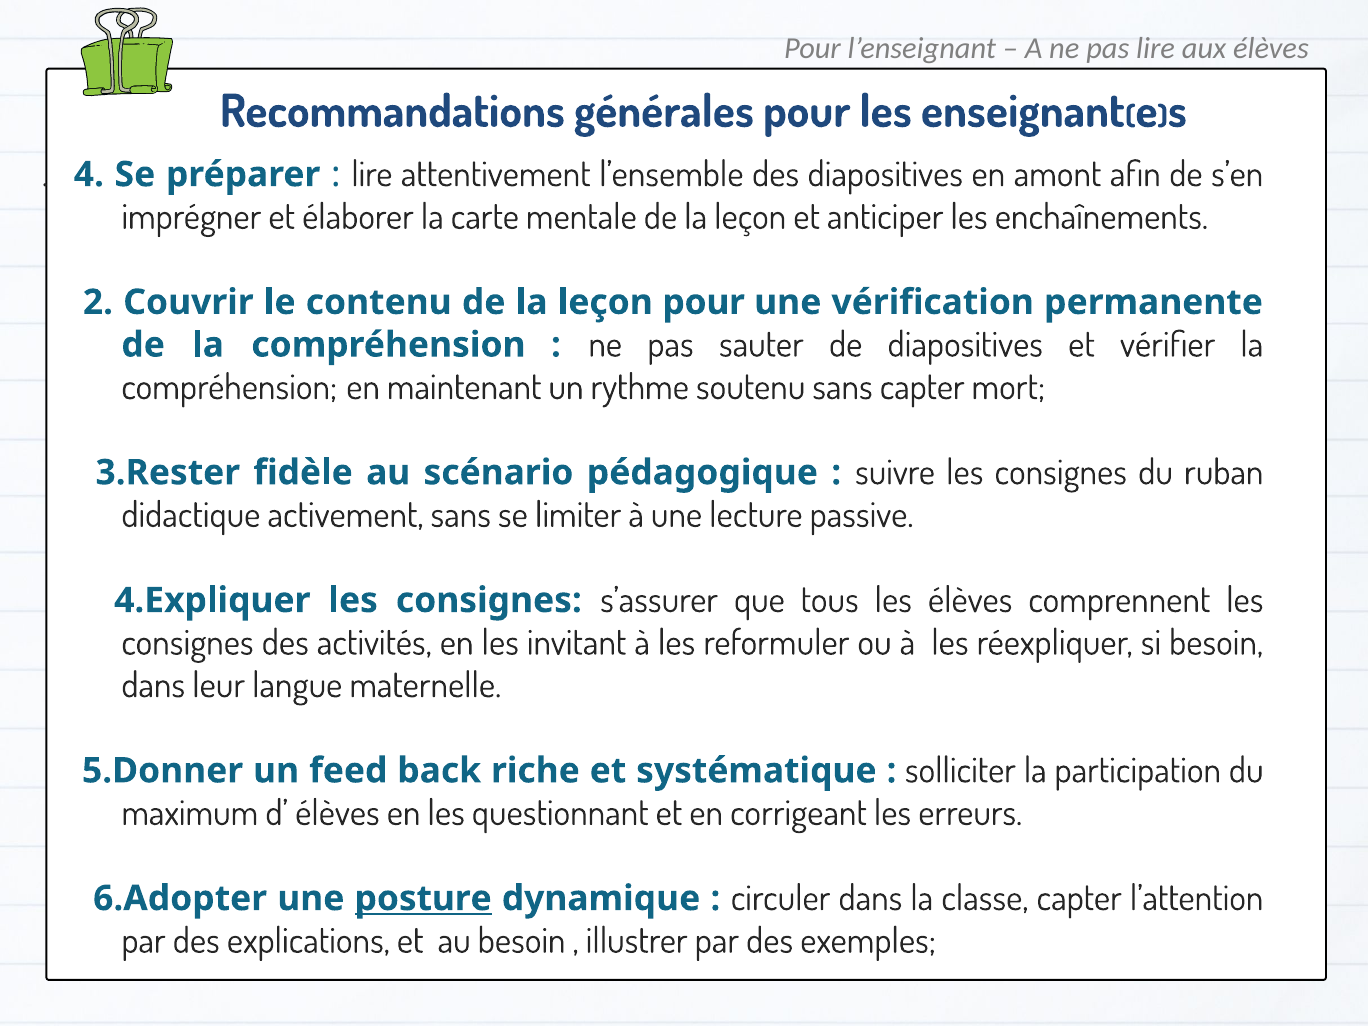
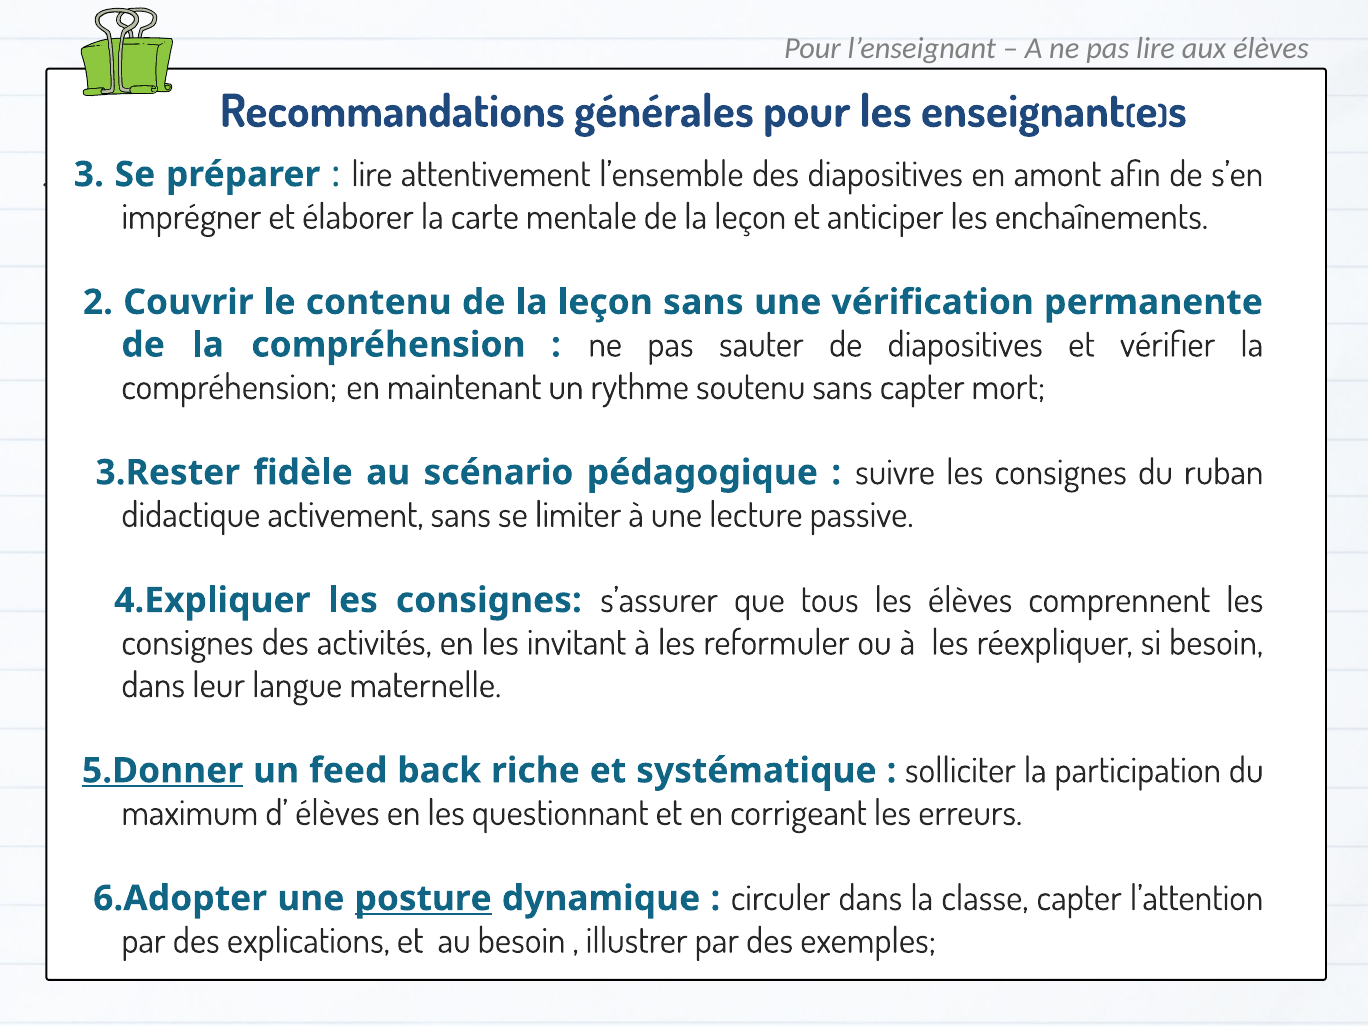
4: 4 -> 3 (89, 175)
leçon pour: pour -> sans (703, 302)
5.Donner underline: none -> present (163, 771)
